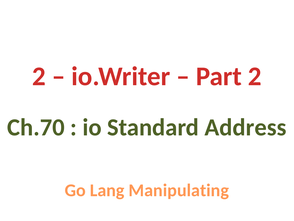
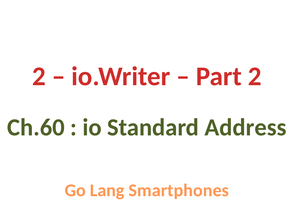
Ch.70: Ch.70 -> Ch.60 (36, 127)
Manipulating: Manipulating -> Smartphones (179, 190)
